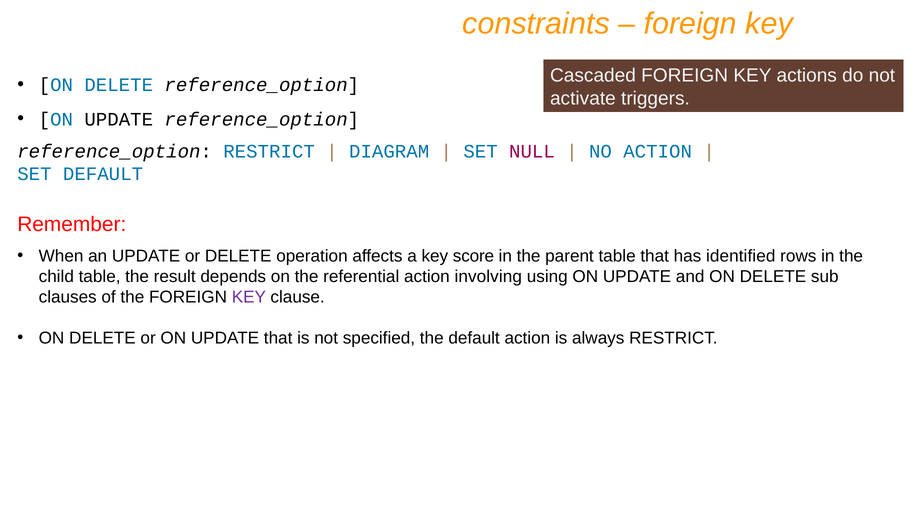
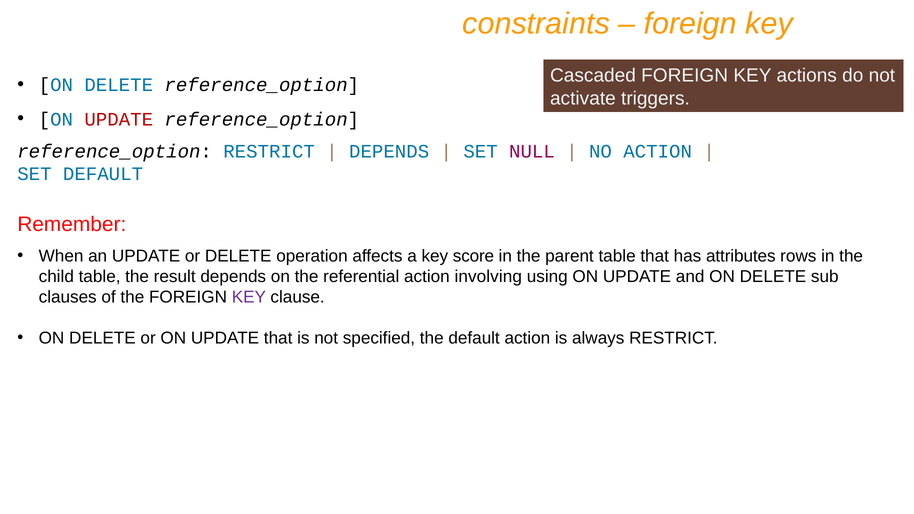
UPDATE colour: black -> red (119, 119)
DIAGRAM: DIAGRAM -> DEPENDS (389, 151)
identified: identified -> attributes (741, 256)
